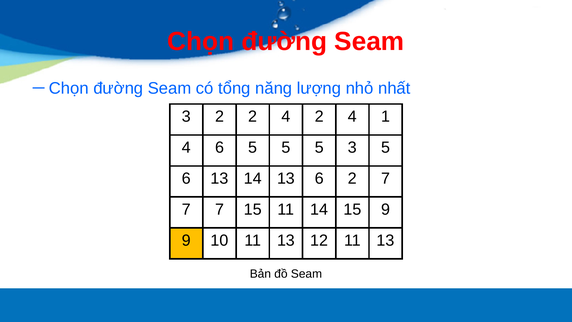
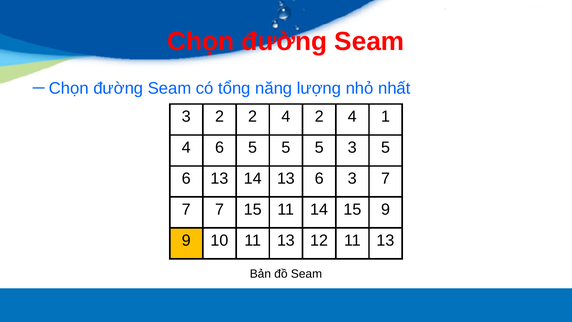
6 2: 2 -> 3 (352, 178)
